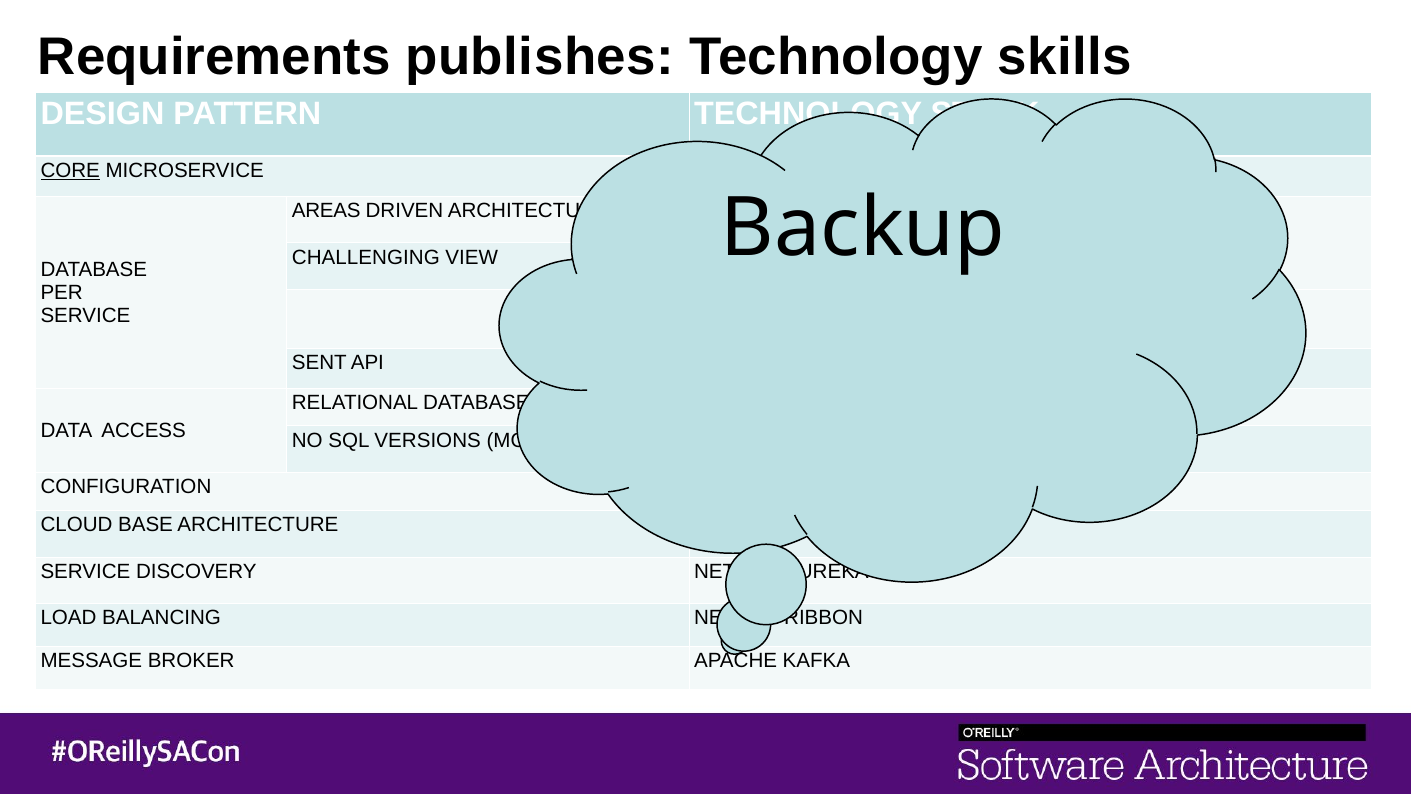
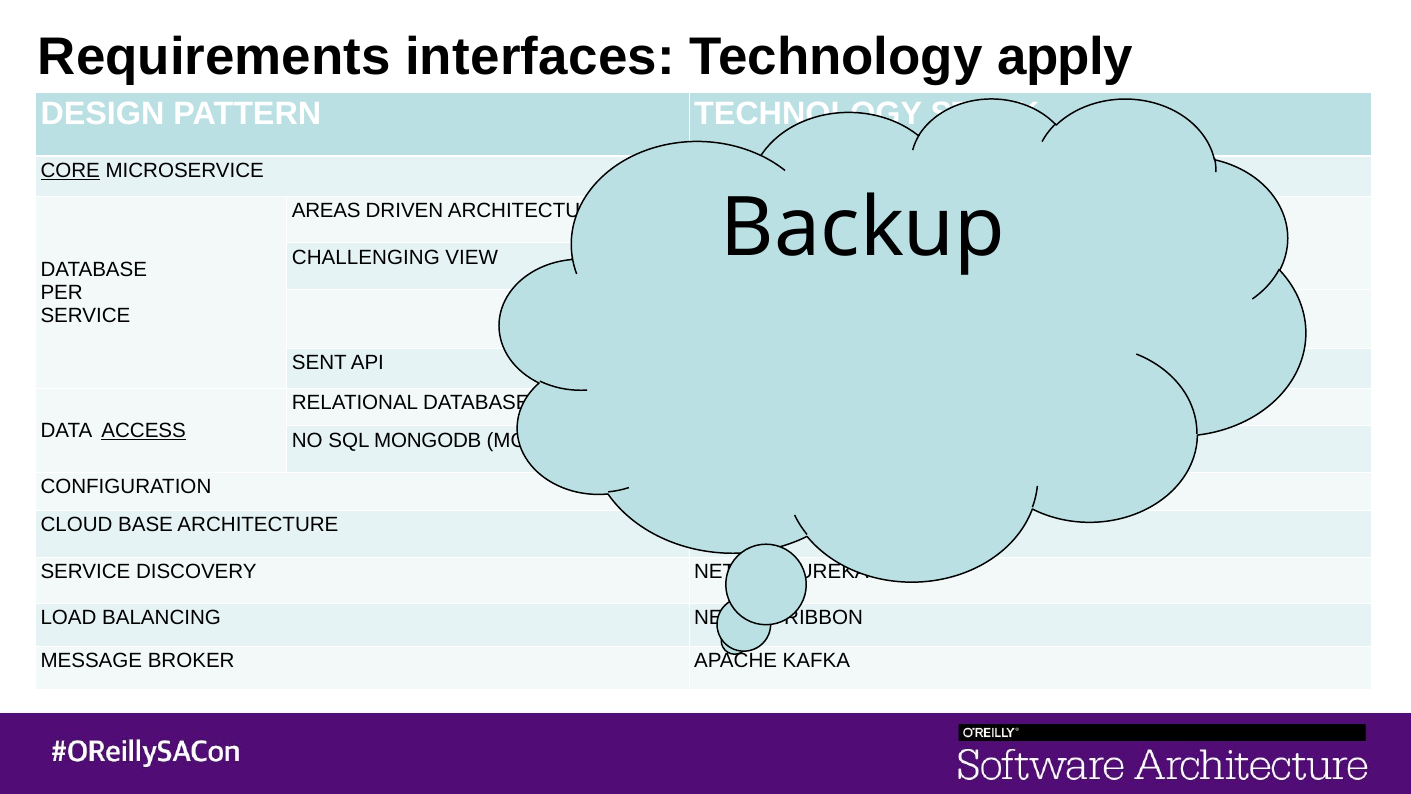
publishes: publishes -> interfaces (540, 57)
skills: skills -> apply (1065, 57)
ACCESS underline: none -> present (144, 431)
VERSIONS: VERSIONS -> MONGODB (428, 440)
